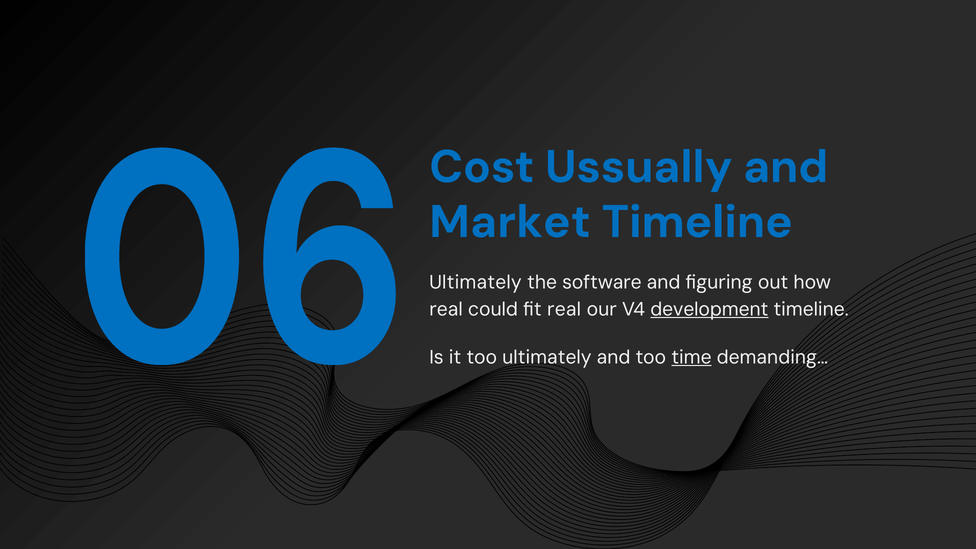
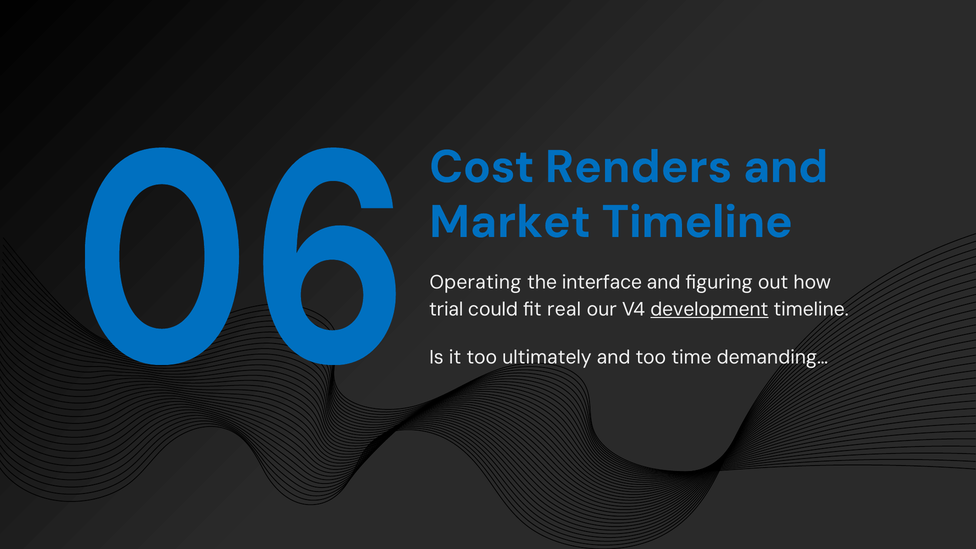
Ussually: Ussually -> Renders (639, 167)
Ultimately: Ultimately -> Operating (476, 283)
software: software -> interface (602, 283)
real: real -> trial (446, 309)
time underline: present -> none (691, 357)
